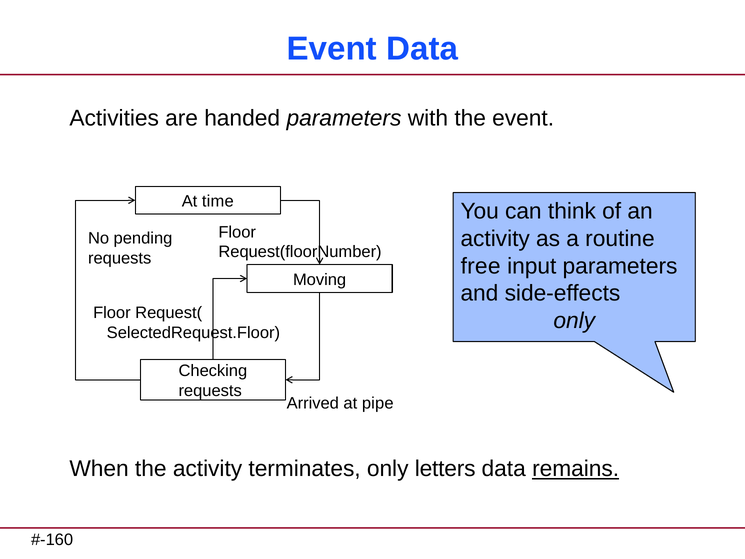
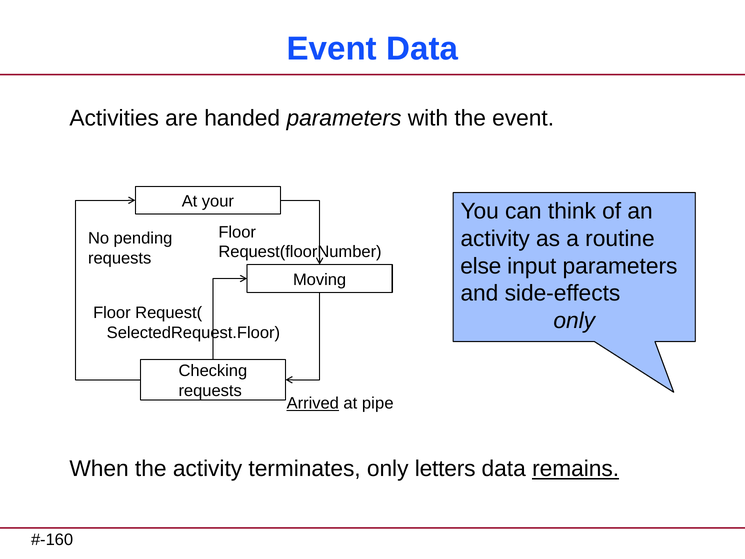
time: time -> your (218, 201)
free: free -> else (481, 266)
Arrived underline: none -> present (313, 403)
